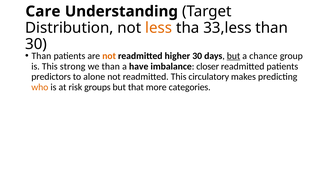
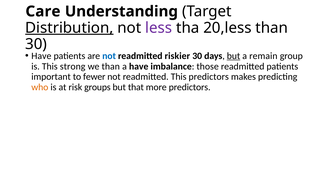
Distribution underline: none -> present (69, 28)
less colour: orange -> purple (159, 28)
33,less: 33,less -> 20,less (227, 28)
Than: Than -> Have (41, 56)
not colour: orange -> blue (109, 56)
higher: higher -> riskier (177, 56)
chance: chance -> remain (263, 56)
closer: closer -> those (208, 66)
predictors: predictors -> important (51, 77)
alone: alone -> fewer (94, 77)
This circulatory: circulatory -> predictors (209, 77)
more categories: categories -> predictors (190, 87)
